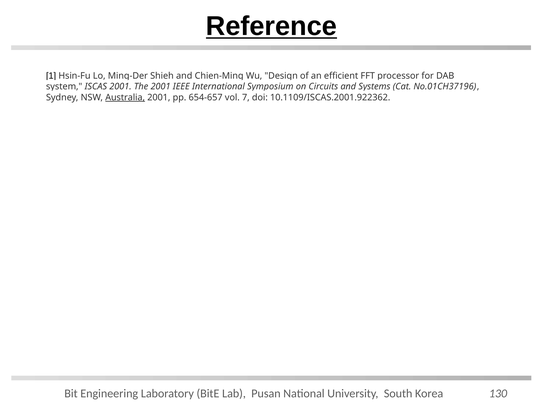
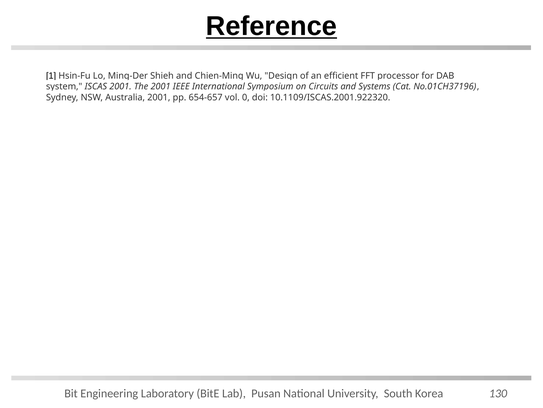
Australia underline: present -> none (125, 97)
7: 7 -> 0 (246, 97)
10.1109/ISCAS.2001.922362: 10.1109/ISCAS.2001.922362 -> 10.1109/ISCAS.2001.922320 (330, 97)
